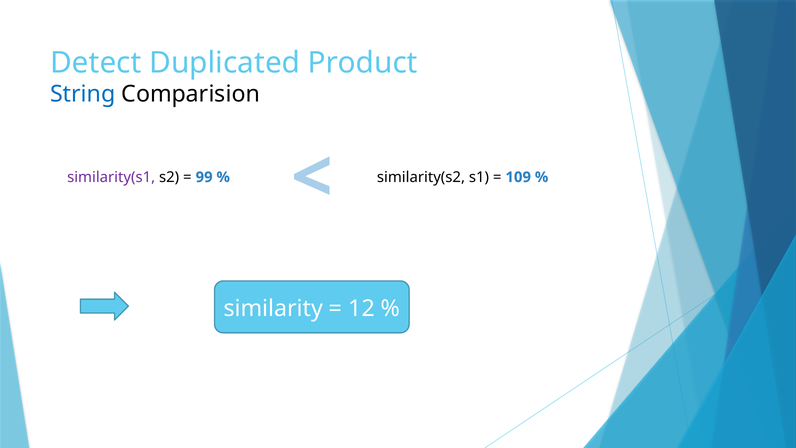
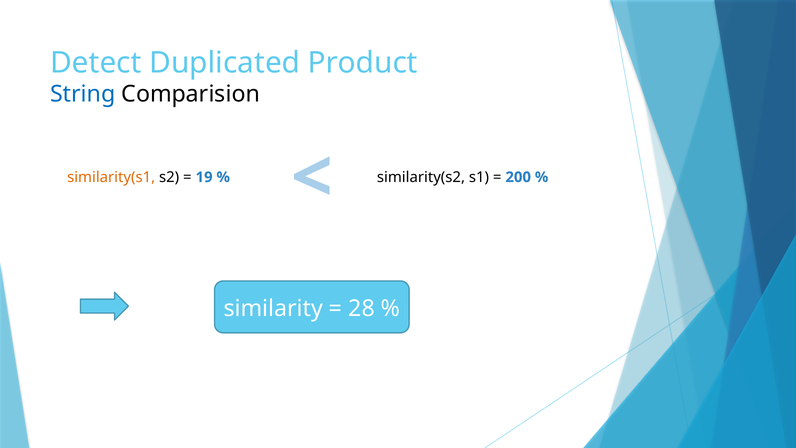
similarity(s1 colour: purple -> orange (111, 177)
99: 99 -> 19 (204, 177)
109: 109 -> 200 (518, 177)
12: 12 -> 28 (362, 308)
